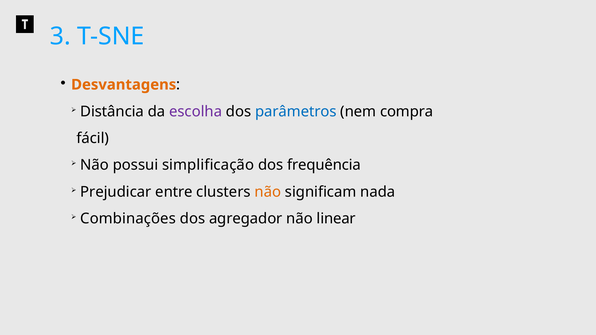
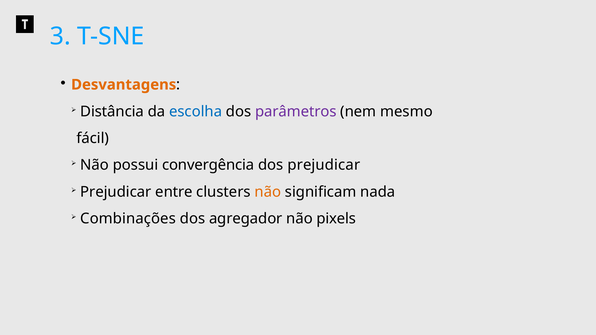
escolha colour: purple -> blue (196, 112)
parâmetros colour: blue -> purple (296, 112)
compra: compra -> mesmo (406, 112)
simplificação: simplificação -> convergência (208, 165)
dos frequência: frequência -> prejudicar (324, 165)
linear: linear -> pixels (336, 219)
